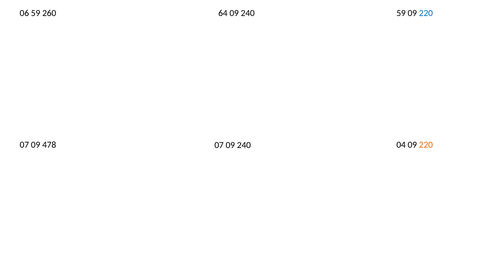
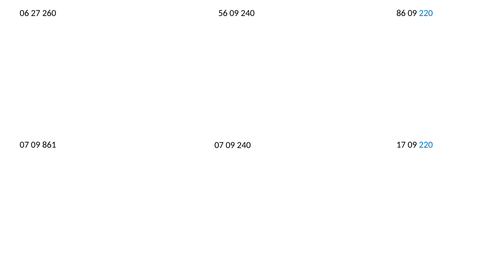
06 59: 59 -> 27 (36, 13)
64: 64 -> 56 (223, 13)
240 59: 59 -> 86 (401, 13)
478: 478 -> 861 (49, 145)
04: 04 -> 17 (401, 145)
220 colour: orange -> blue (426, 145)
